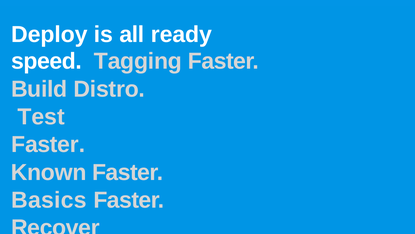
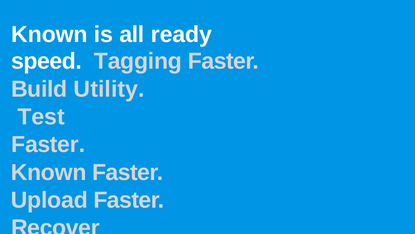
Deploy: Deploy -> Known (49, 34)
Distro: Distro -> Utility (109, 89)
Basics: Basics -> Upload (49, 200)
